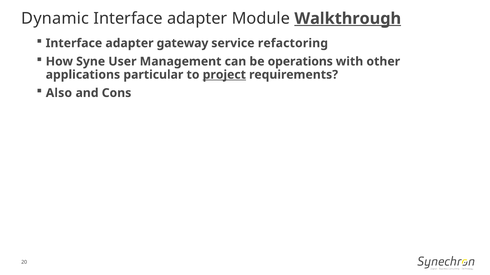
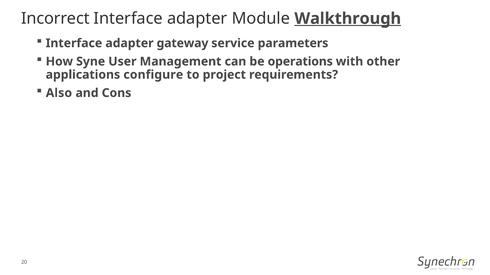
Dynamic: Dynamic -> Incorrect (55, 19)
refactoring: refactoring -> parameters (293, 43)
particular: particular -> configure (153, 75)
project underline: present -> none (224, 75)
